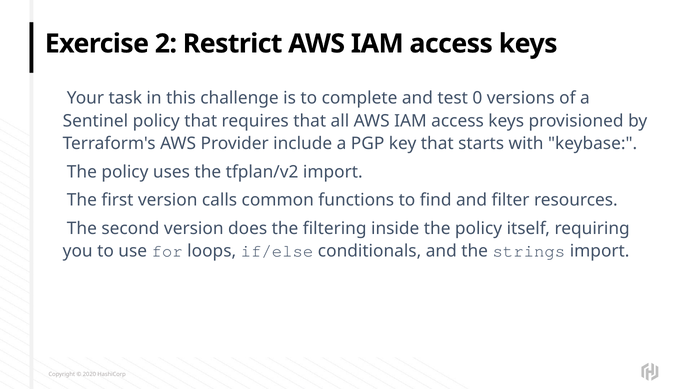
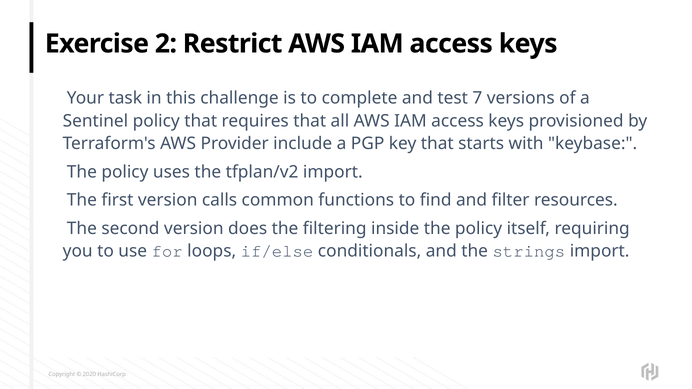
0: 0 -> 7 (477, 98)
